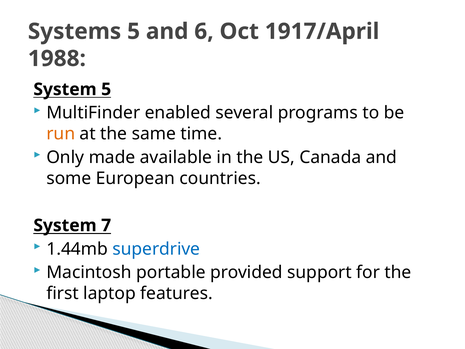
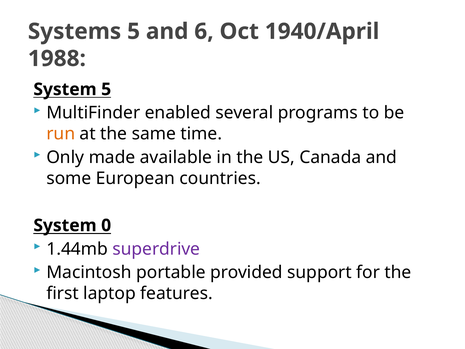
1917/April: 1917/April -> 1940/April (322, 31)
7: 7 -> 0 (106, 225)
superdrive colour: blue -> purple (156, 249)
